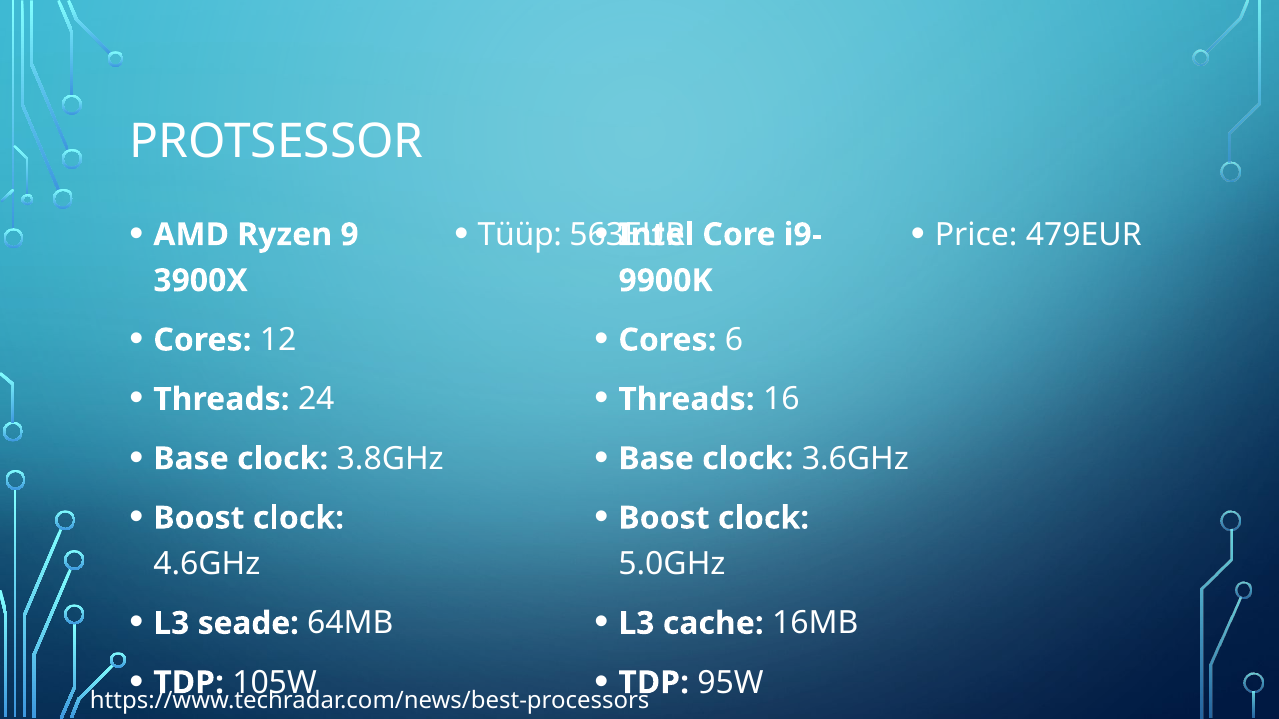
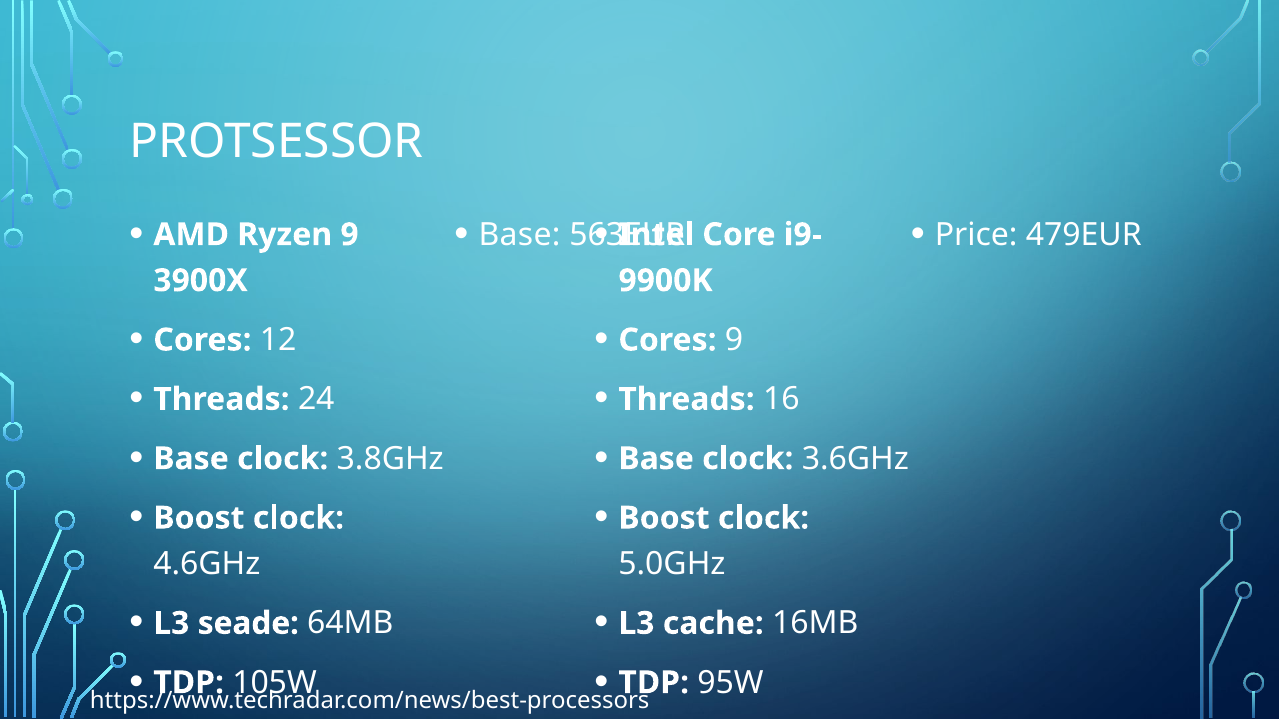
Tüüp: Tüüp -> Base (519, 235)
Cores 6: 6 -> 9 (734, 340)
